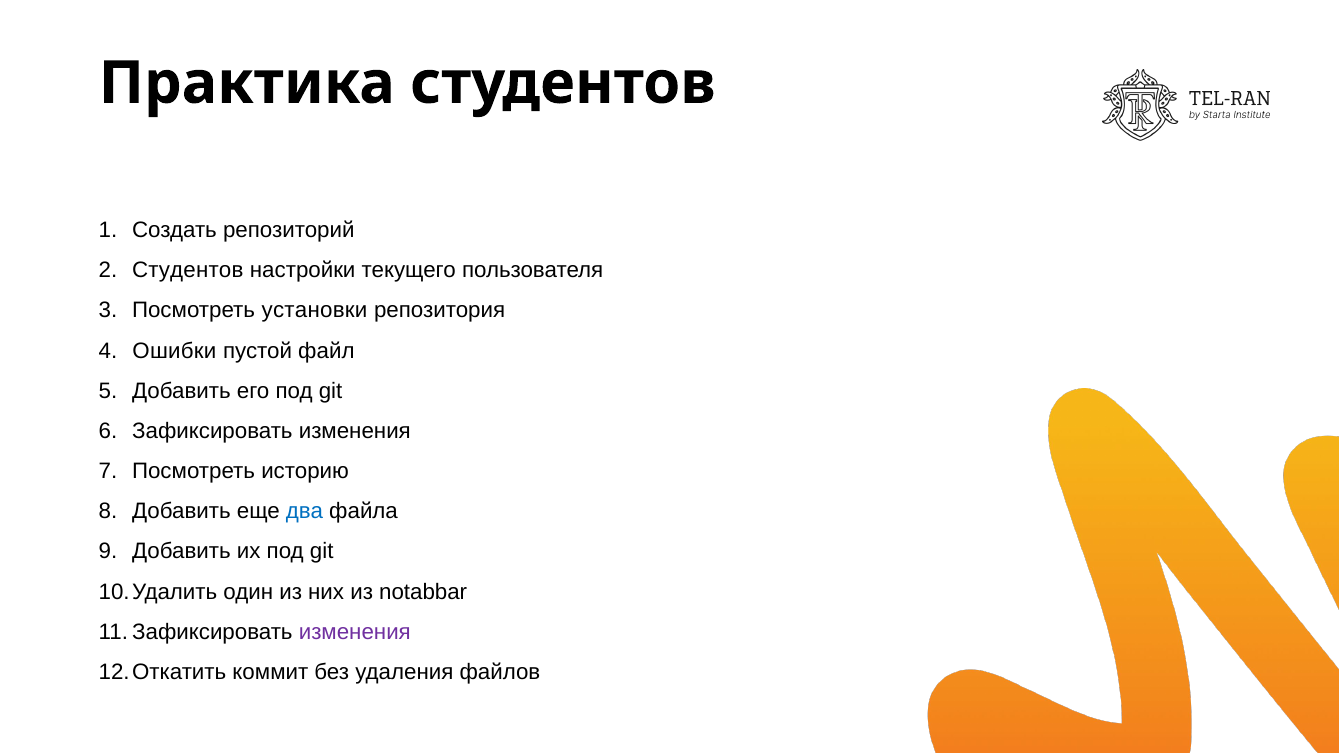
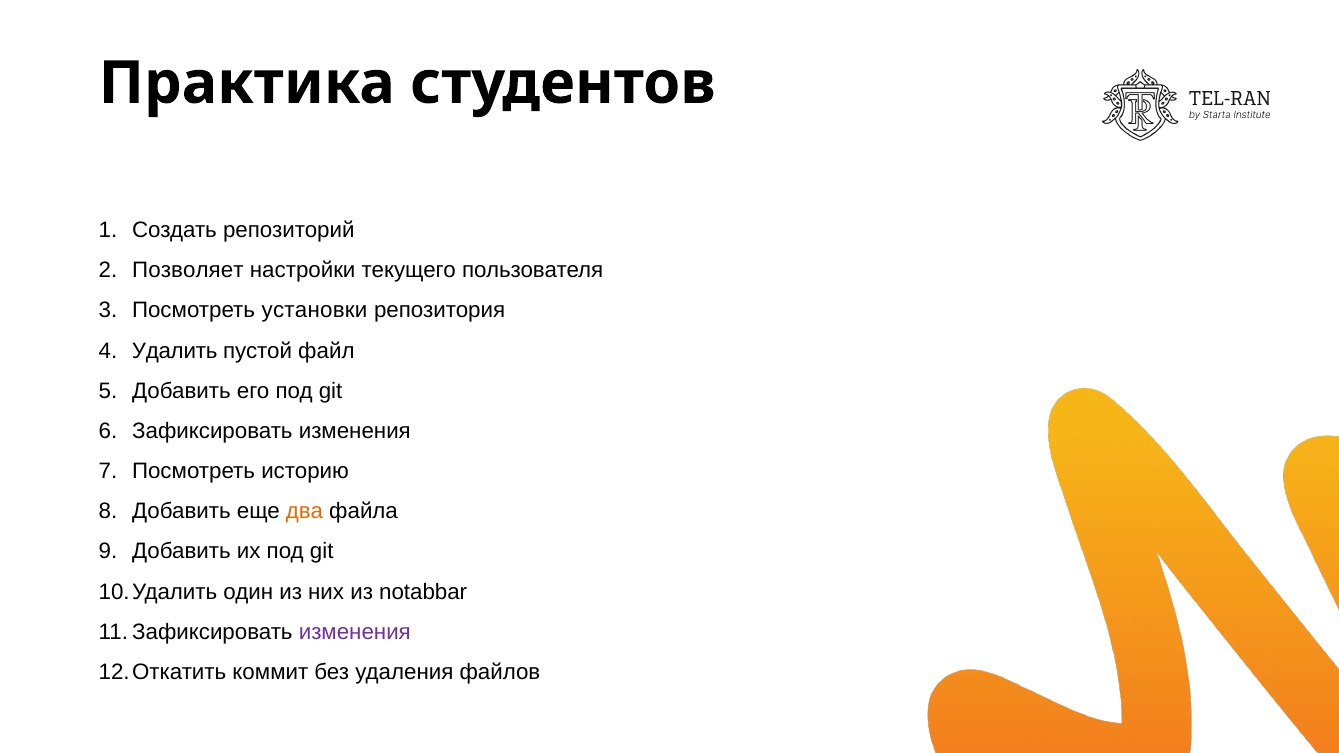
Студентов: Студентов -> Позволяет (188, 270)
Ошибки: Ошибки -> Удалить (175, 351)
два colour: blue -> orange (305, 511)
